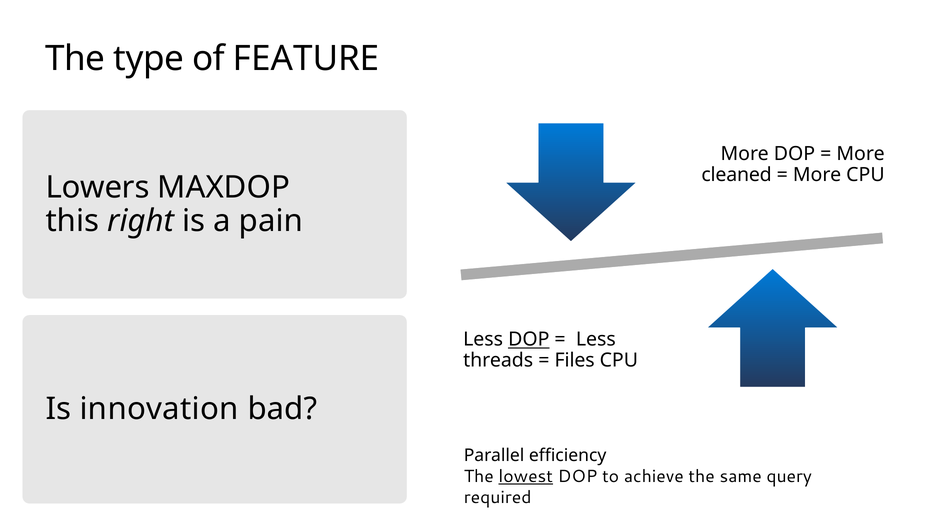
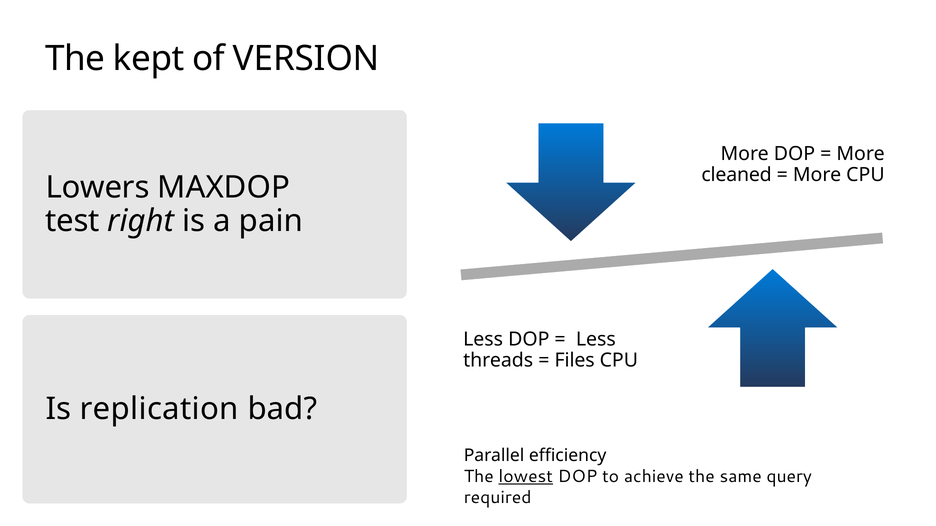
type: type -> kept (149, 59)
FEATURE: FEATURE -> VERSION (306, 59)
this: this -> test (72, 221)
DOP underline: present -> none (529, 340)
innovation: innovation -> replication (159, 409)
